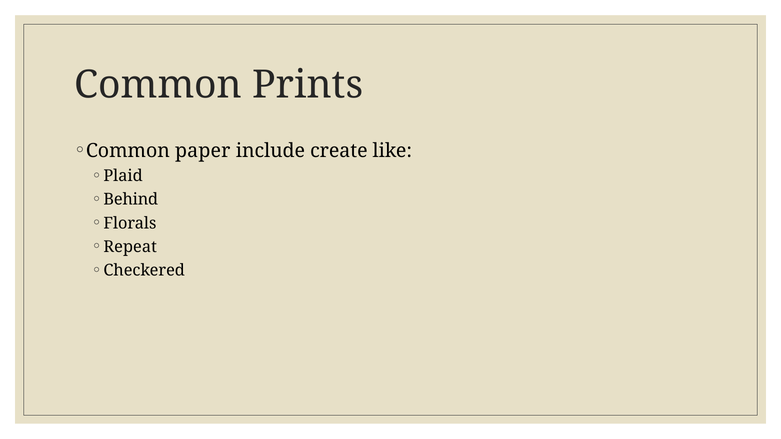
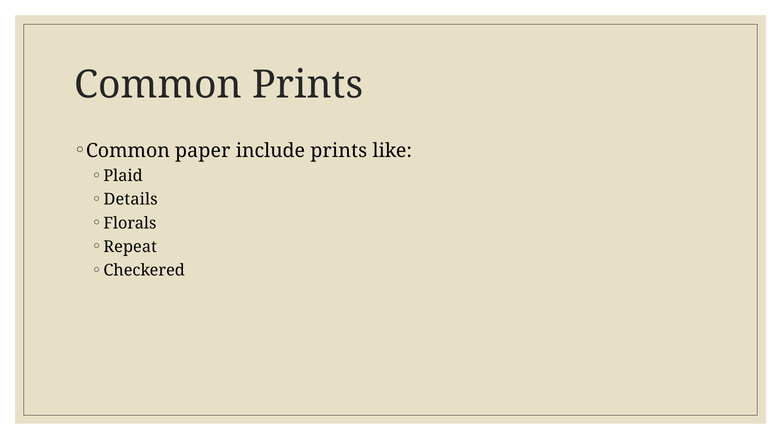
include create: create -> prints (339, 151)
Behind: Behind -> Details (131, 200)
